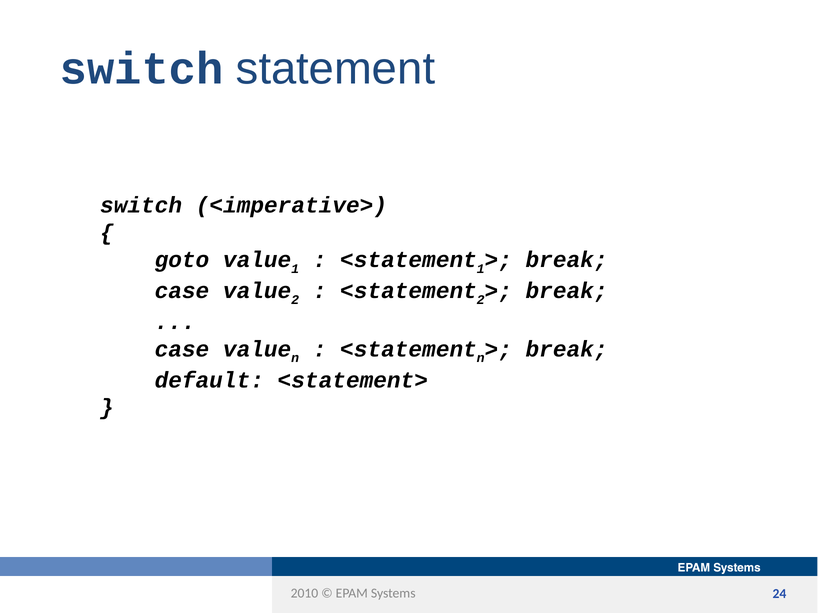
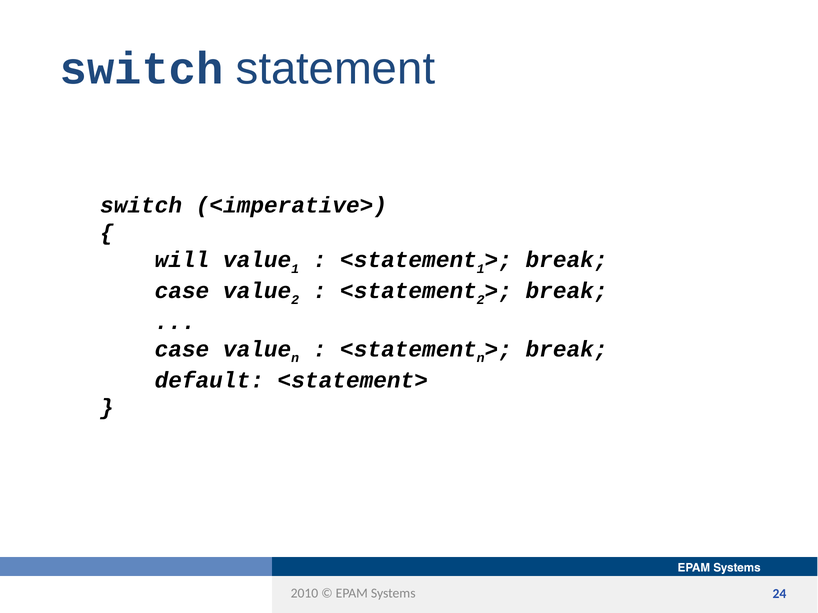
goto: goto -> will (182, 260)
